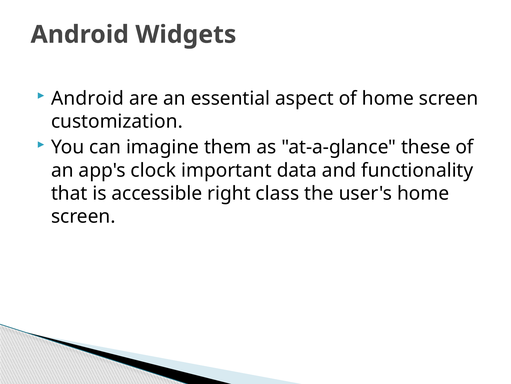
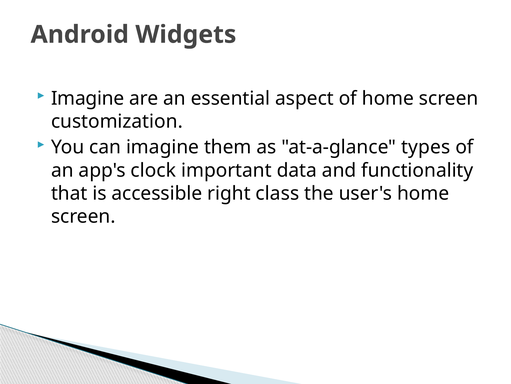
Android: Android -> Imagine (88, 98)
these: these -> types (426, 147)
